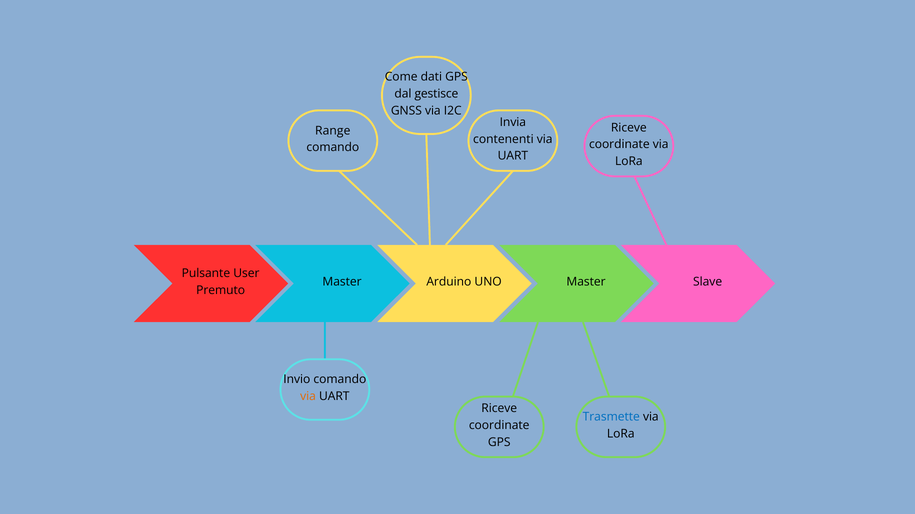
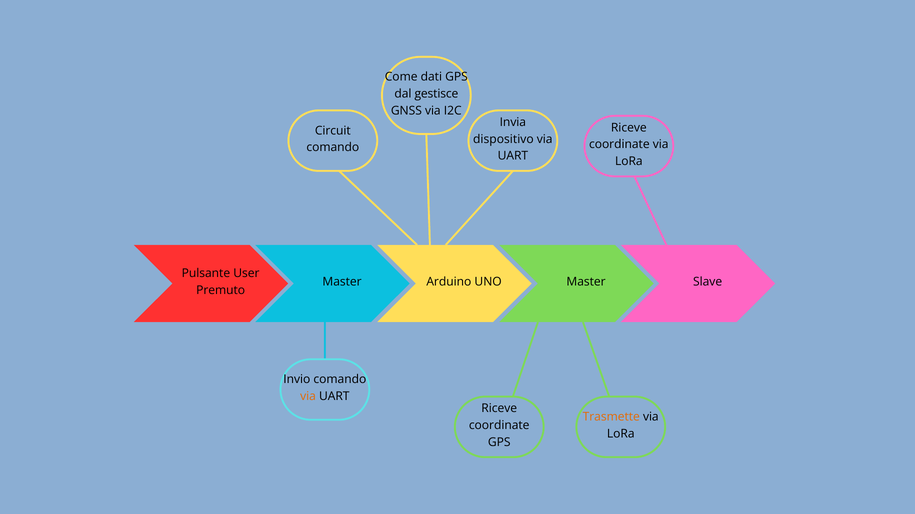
Range: Range -> Circuit (333, 131)
contenenti: contenenti -> dispositivo (503, 139)
Trasmette colour: blue -> orange (611, 417)
